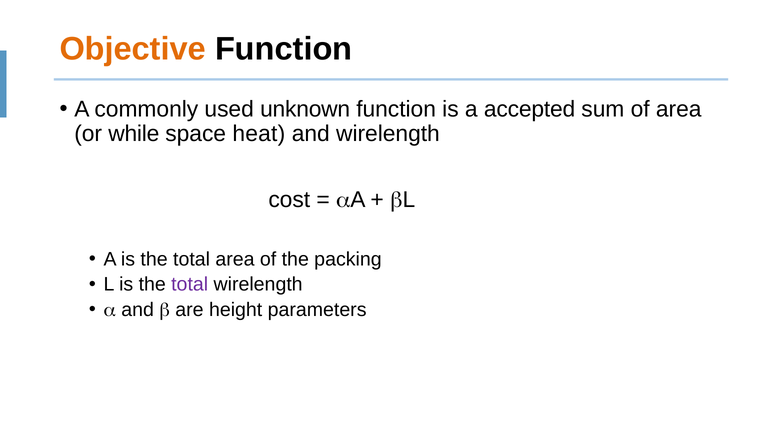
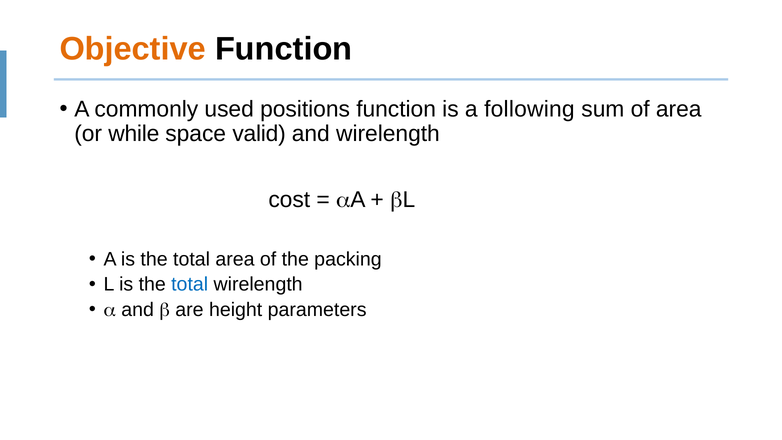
unknown: unknown -> positions (305, 109)
accepted: accepted -> following (529, 109)
heat: heat -> valid (259, 134)
total colour: purple -> blue (190, 284)
